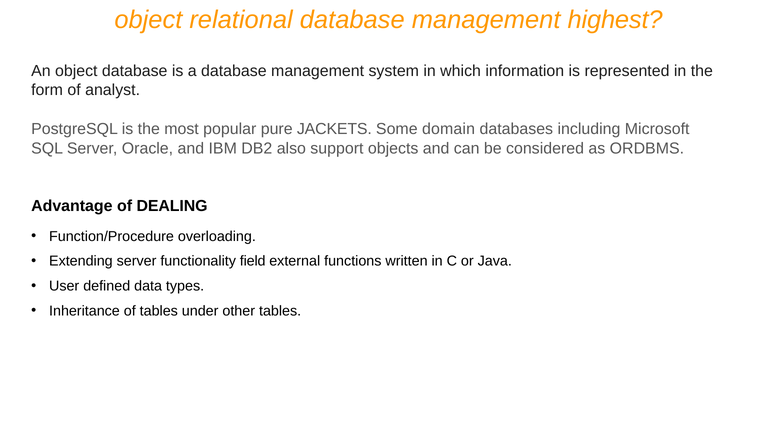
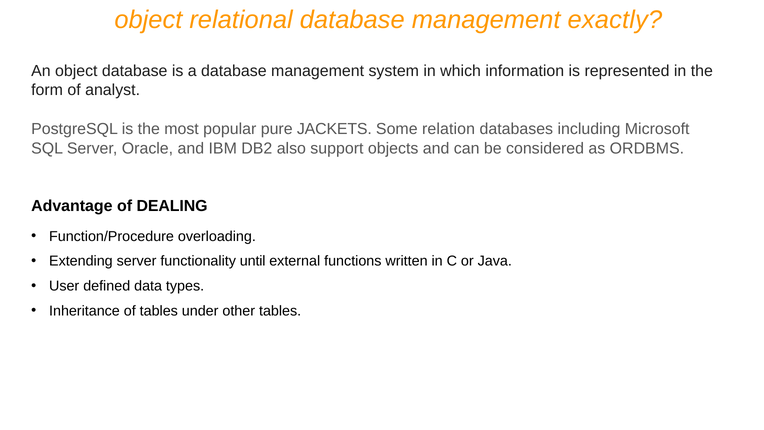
highest: highest -> exactly (615, 20)
domain: domain -> relation (449, 129)
field: field -> until (253, 261)
